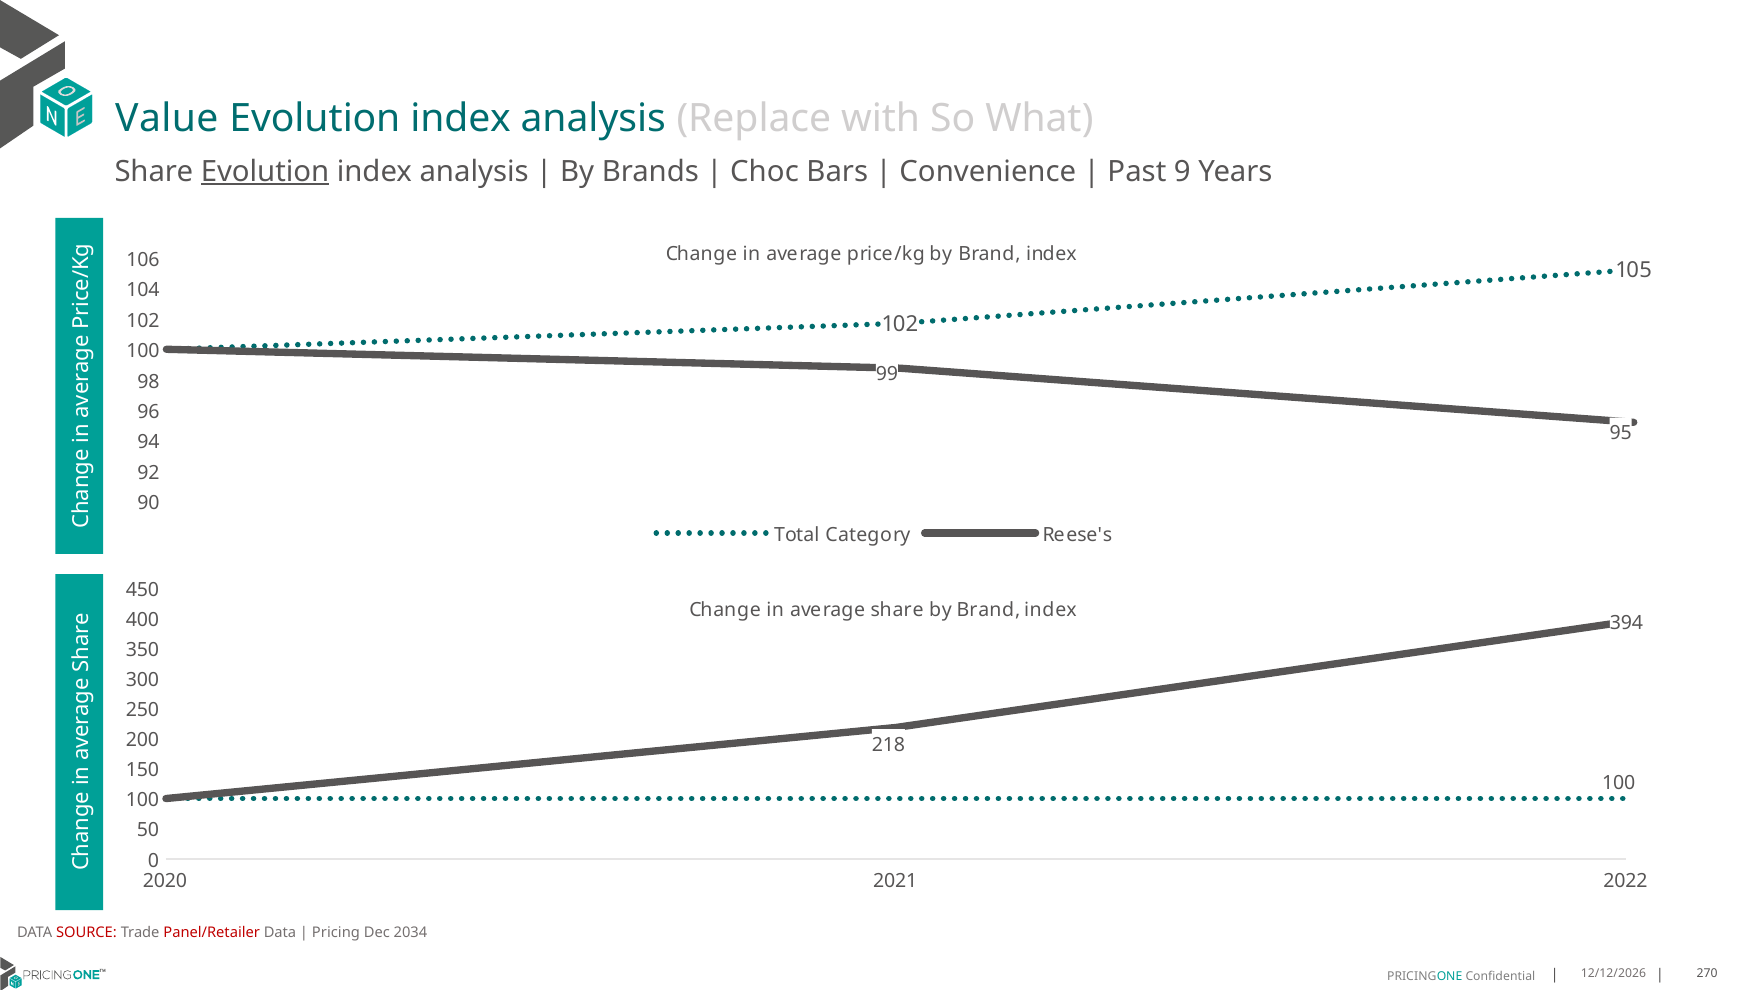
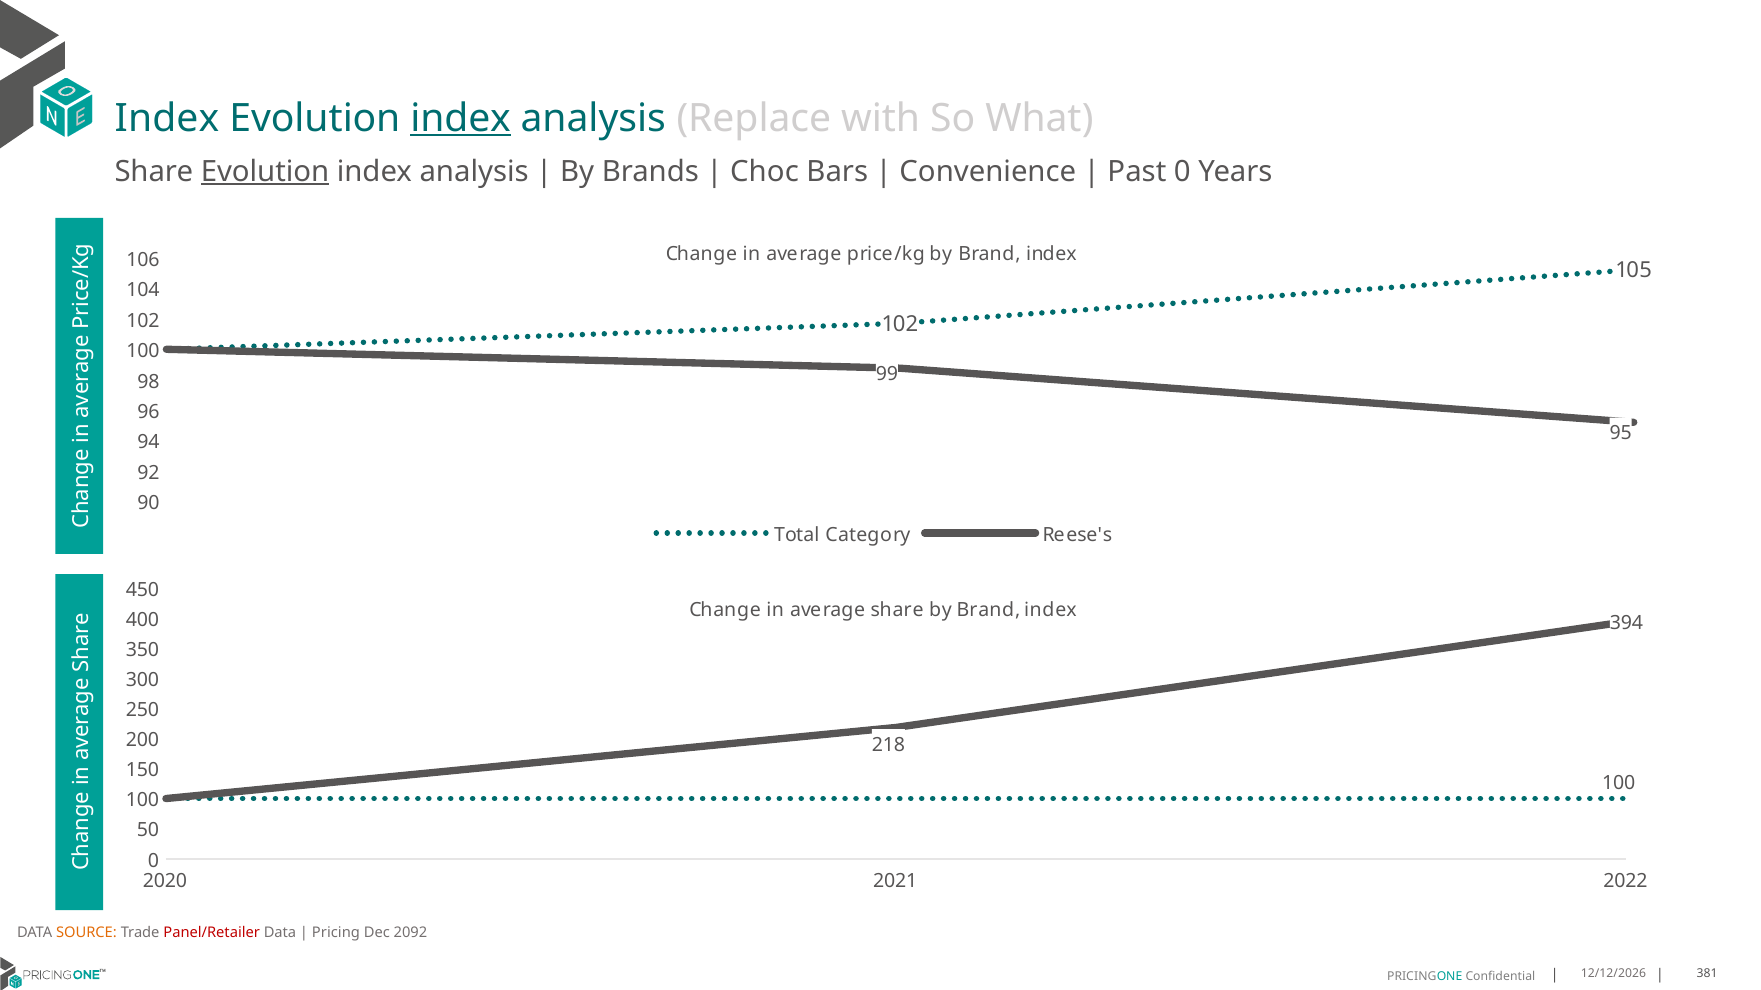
Value: Value -> Index (167, 118)
index underline: none -> present (461, 118)
Past 9: 9 -> 0 (1182, 172)
SOURCE colour: red -> orange (86, 933)
2034: 2034 -> 2092 (410, 933)
270: 270 -> 381 (1707, 974)
